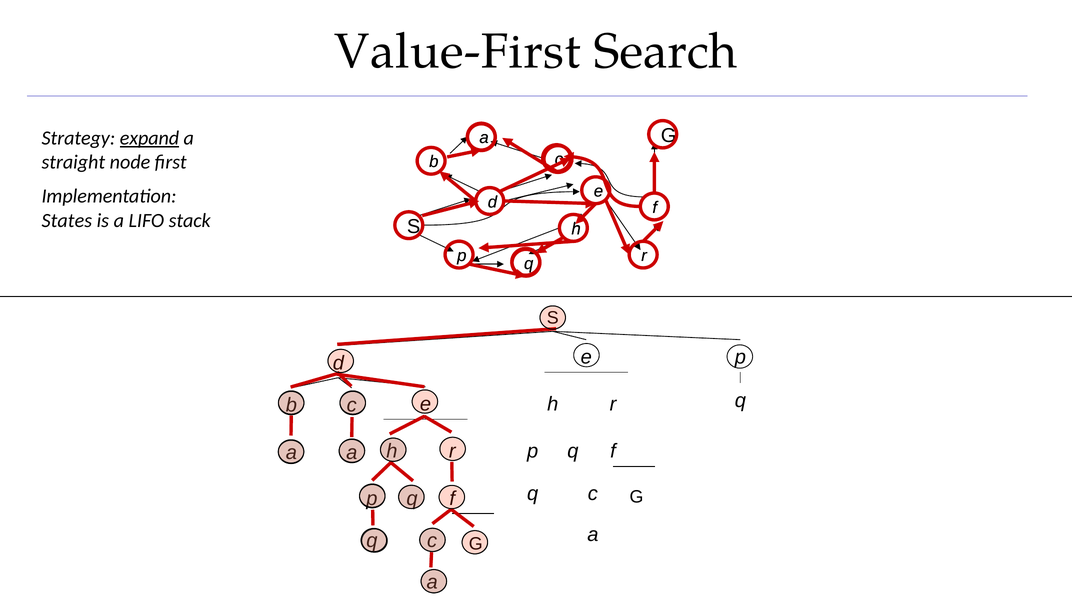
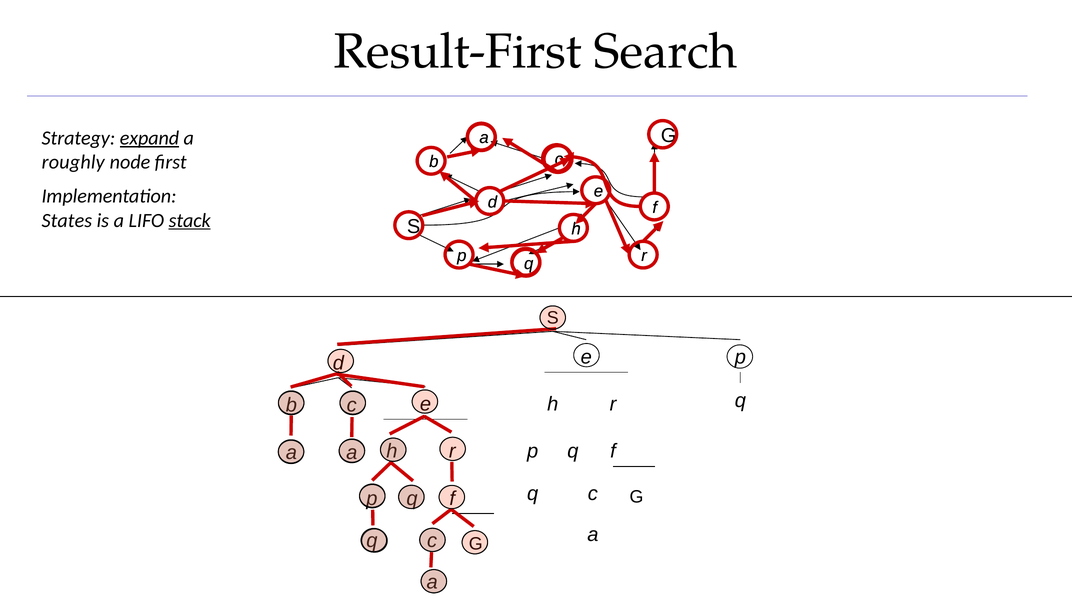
Value-First: Value-First -> Result-First (458, 51)
straight: straight -> roughly (73, 162)
stack underline: none -> present (190, 220)
